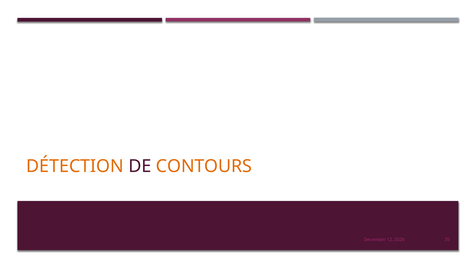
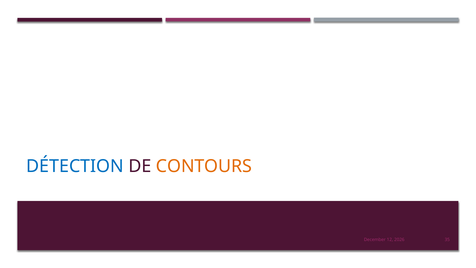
DÉTECTION colour: orange -> blue (75, 166)
